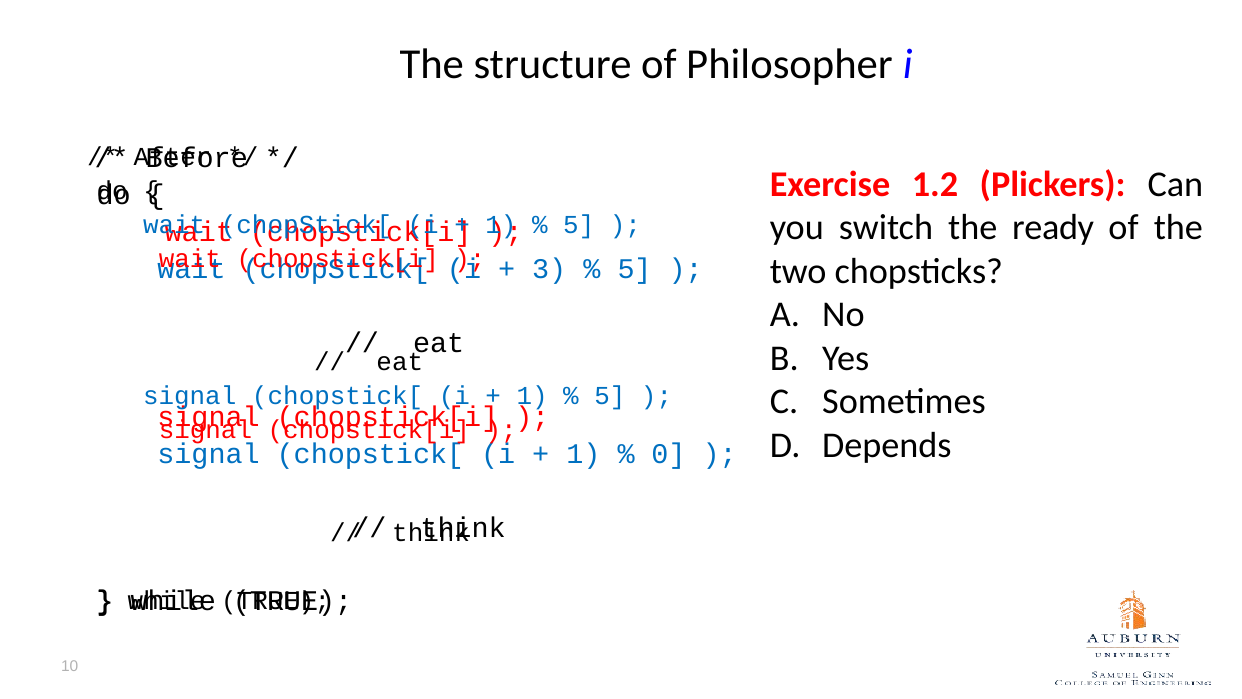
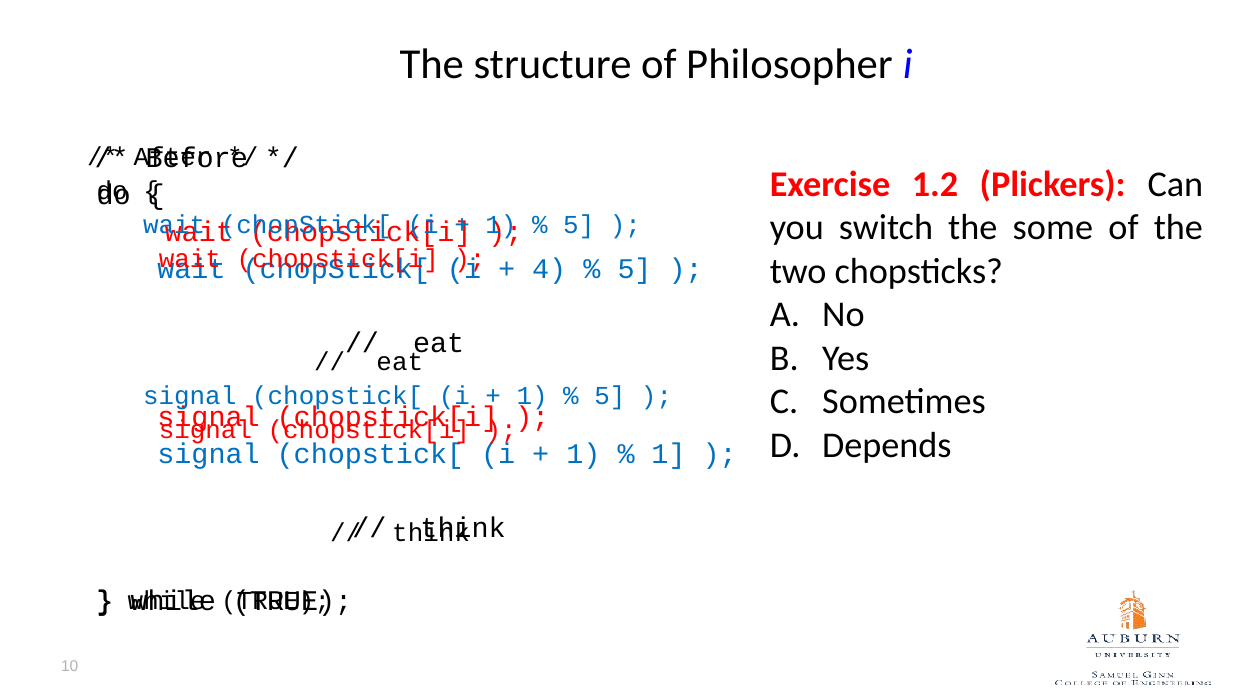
ready: ready -> some (1053, 228)
3: 3 -> 4 (549, 269)
0: 0 -> 1 (669, 453)
